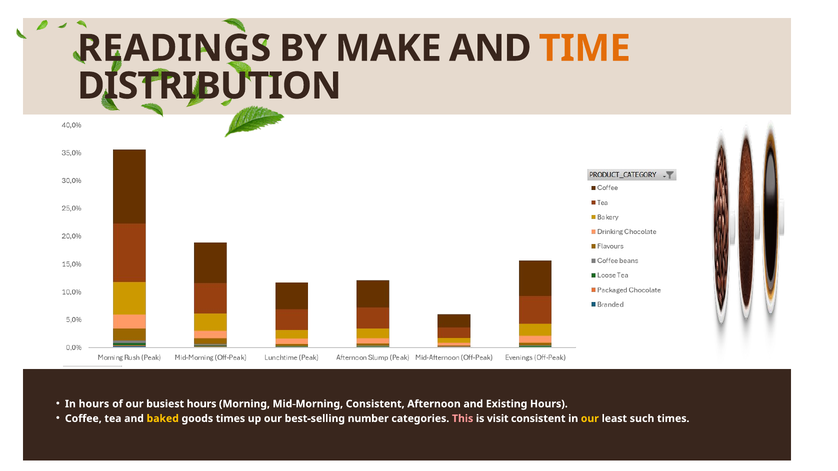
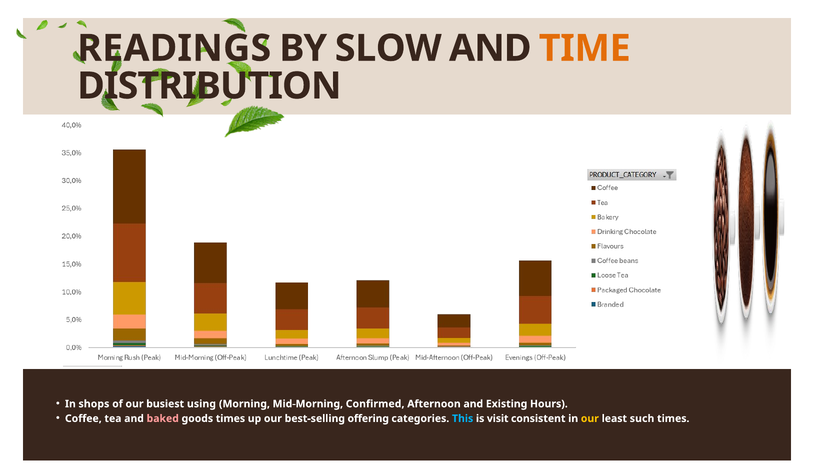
MAKE: MAKE -> SLOW (388, 48)
In hours: hours -> shops (94, 404)
busiest hours: hours -> using (201, 404)
Mid-Morning Consistent: Consistent -> Confirmed (375, 404)
baked colour: yellow -> pink (163, 419)
number: number -> offering (368, 419)
This colour: pink -> light blue (463, 419)
